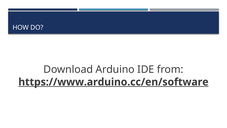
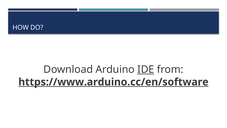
IDE underline: none -> present (146, 69)
